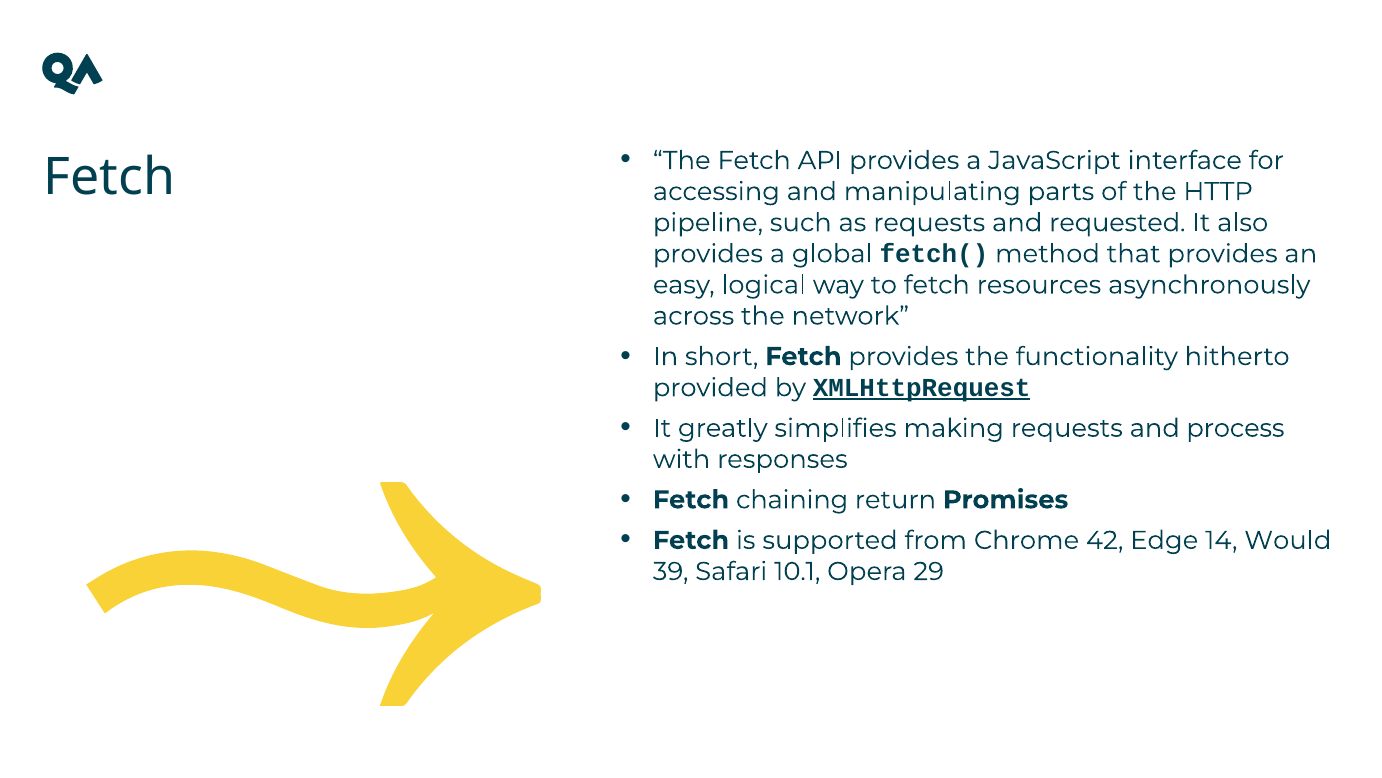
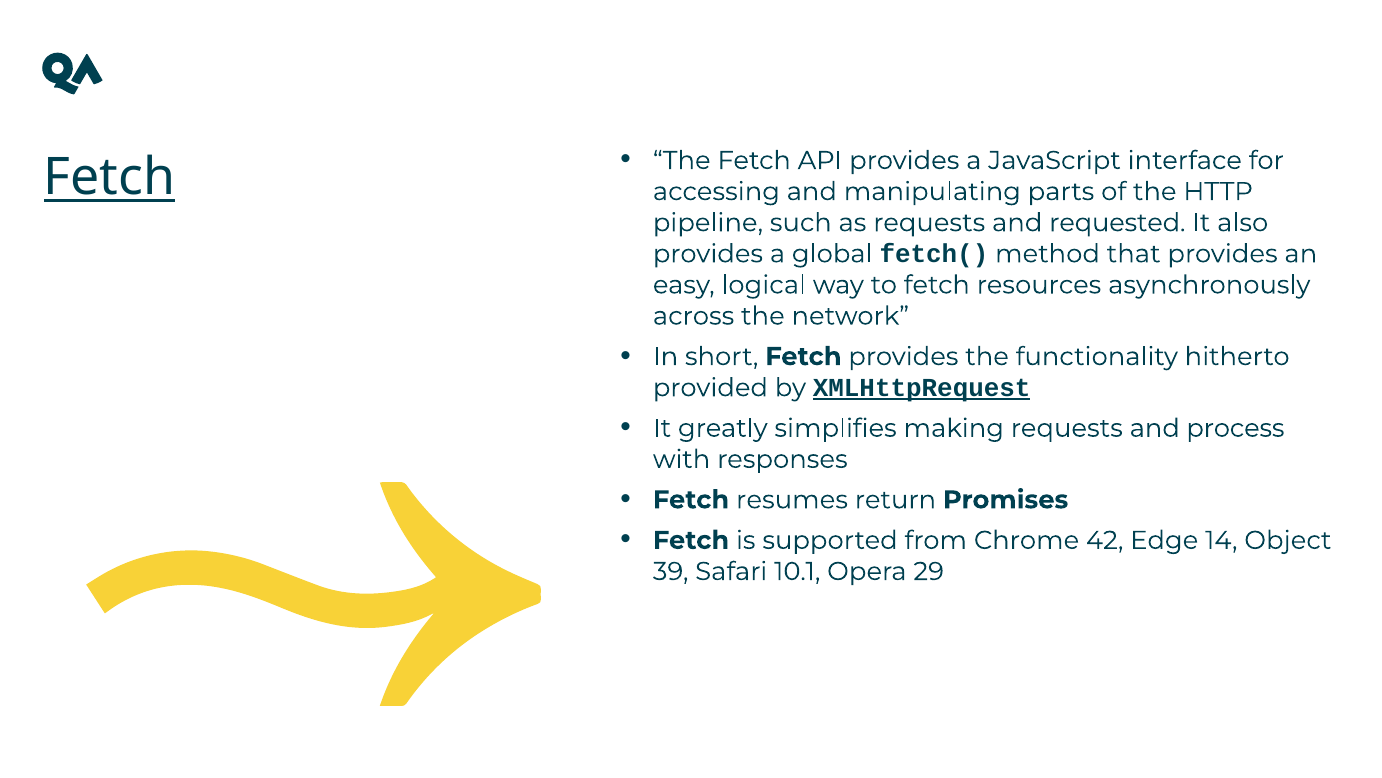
Fetch underline: none -> present (109, 178)
chaining: chaining -> resumes (792, 499)
Would: Would -> Object (1288, 540)
